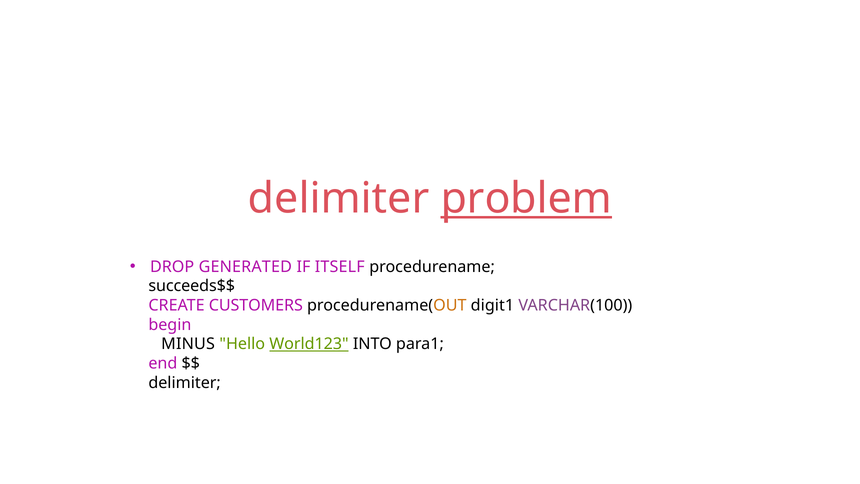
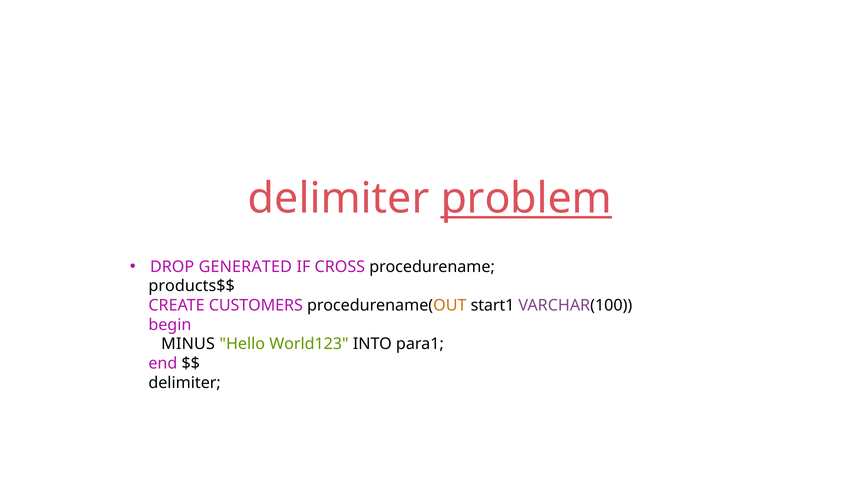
ITSELF: ITSELF -> CROSS (340, 267)
succeeds$$: succeeds$$ -> products$$ (192, 286)
digit1: digit1 -> start1 (493, 305)
World123 underline: present -> none (309, 344)
